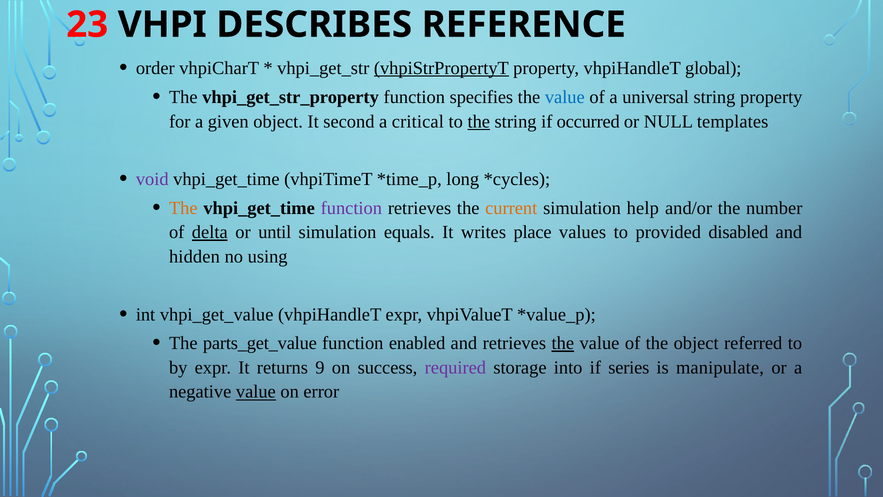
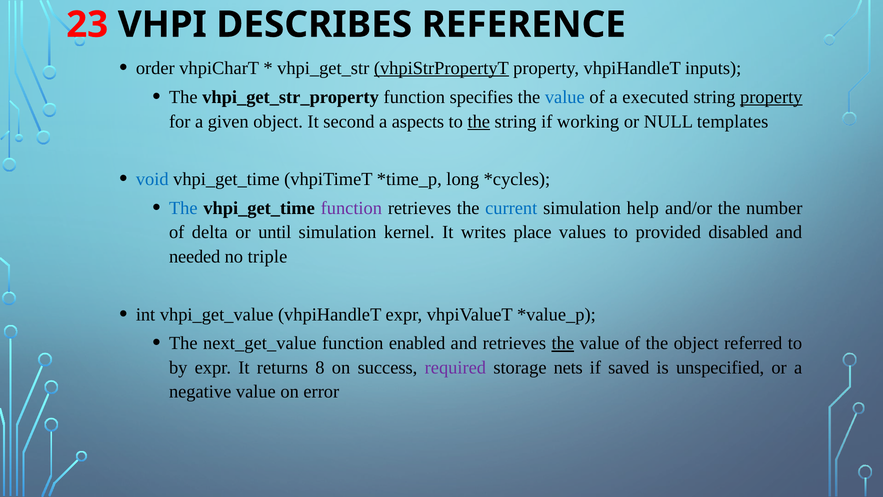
global: global -> inputs (713, 68)
universal: universal -> executed (655, 97)
property underline: none -> present (771, 97)
critical: critical -> aspects (418, 121)
occurred: occurred -> working (588, 121)
void colour: purple -> blue (152, 179)
The colour: orange -> blue (183, 208)
current colour: orange -> blue (511, 208)
delta underline: present -> none (210, 232)
equals: equals -> kernel (409, 232)
hidden: hidden -> needed (195, 257)
using: using -> triple (268, 257)
parts_get_value: parts_get_value -> next_get_value (260, 343)
9: 9 -> 8 (320, 367)
into: into -> nets (568, 367)
series: series -> saved (629, 367)
manipulate: manipulate -> unspecified (720, 367)
value underline: present -> none (256, 392)
